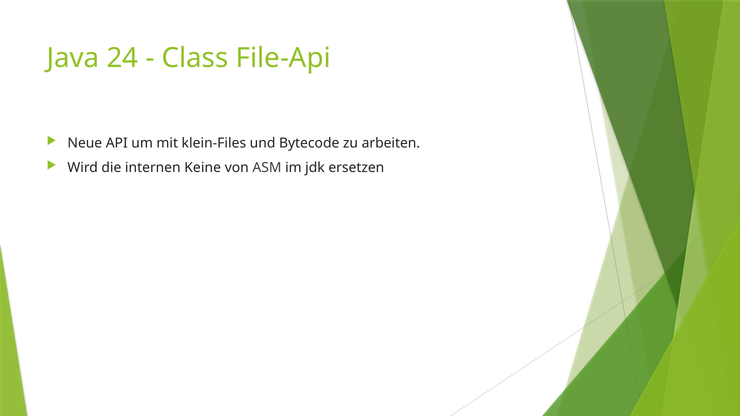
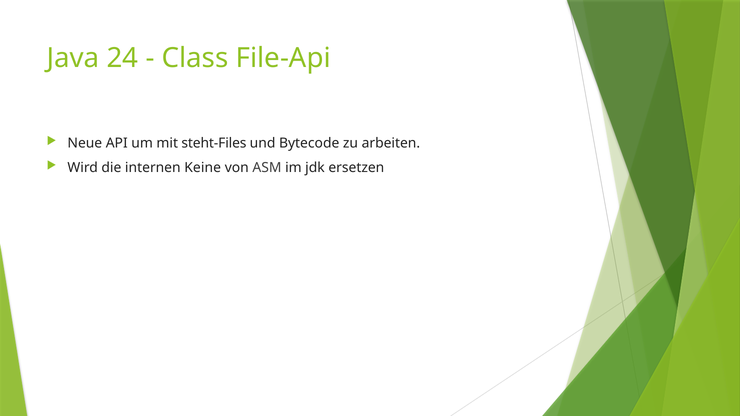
klein-Files: klein-Files -> steht-Files (214, 143)
